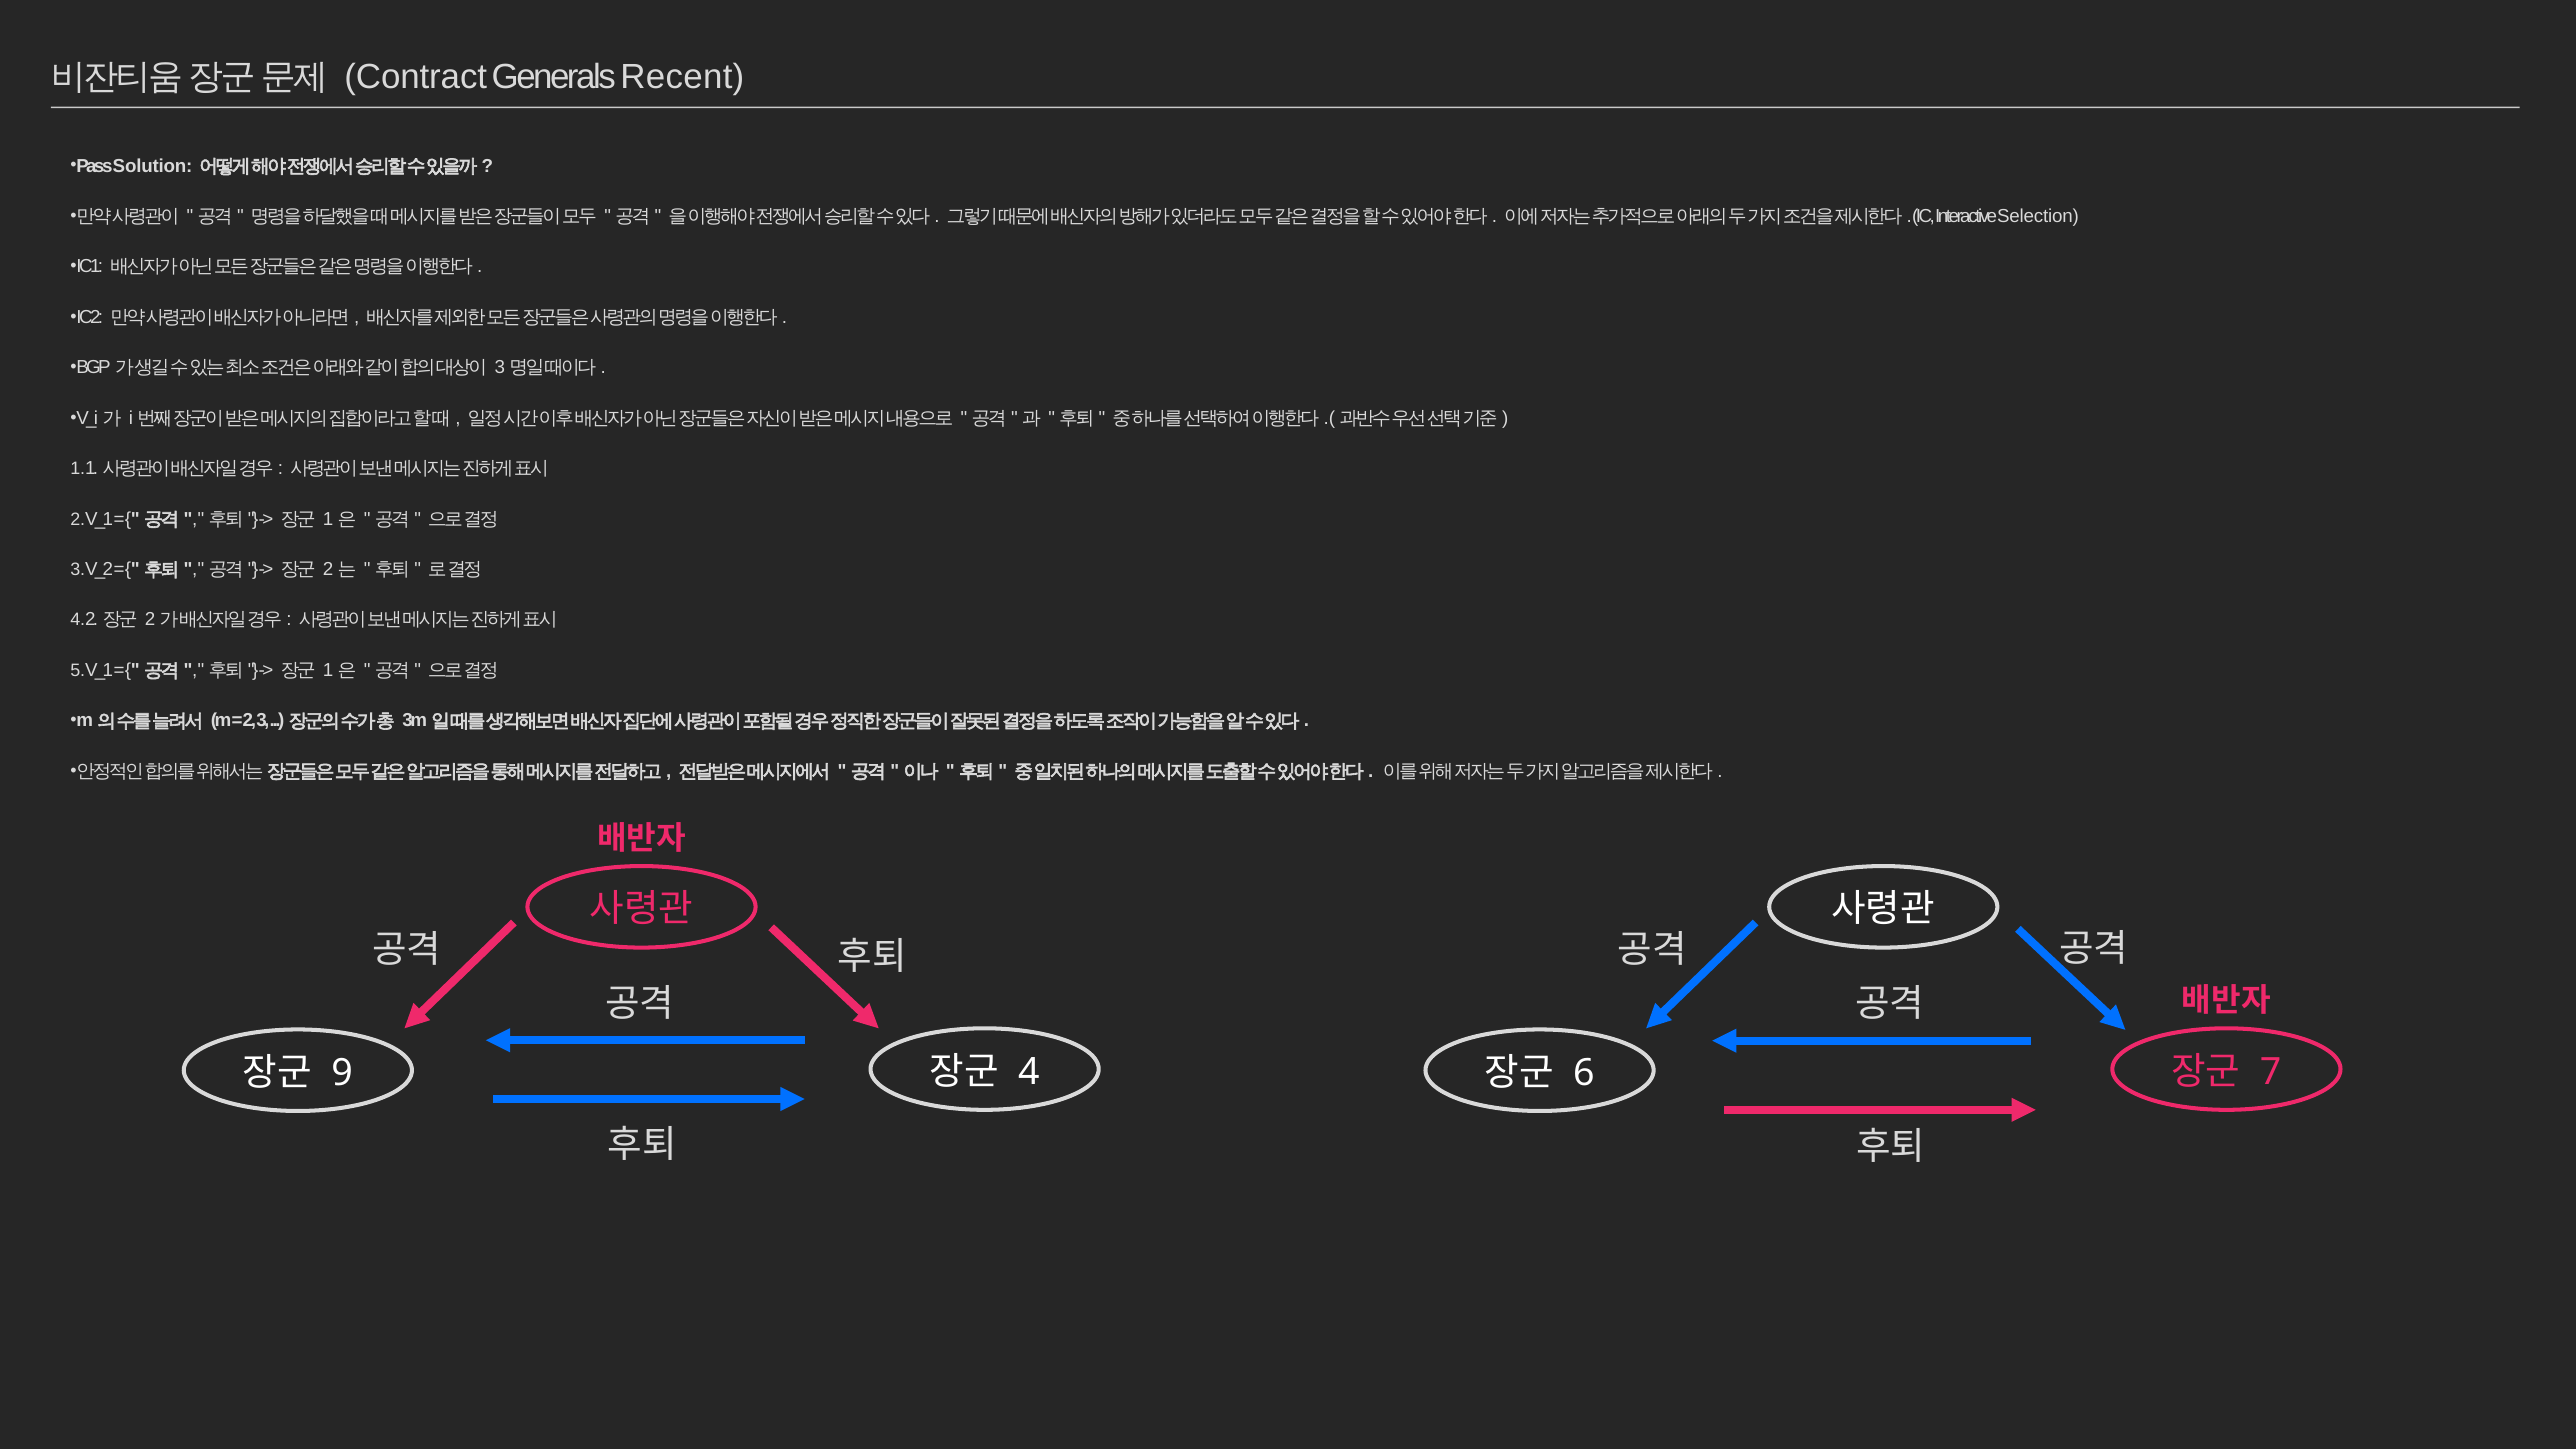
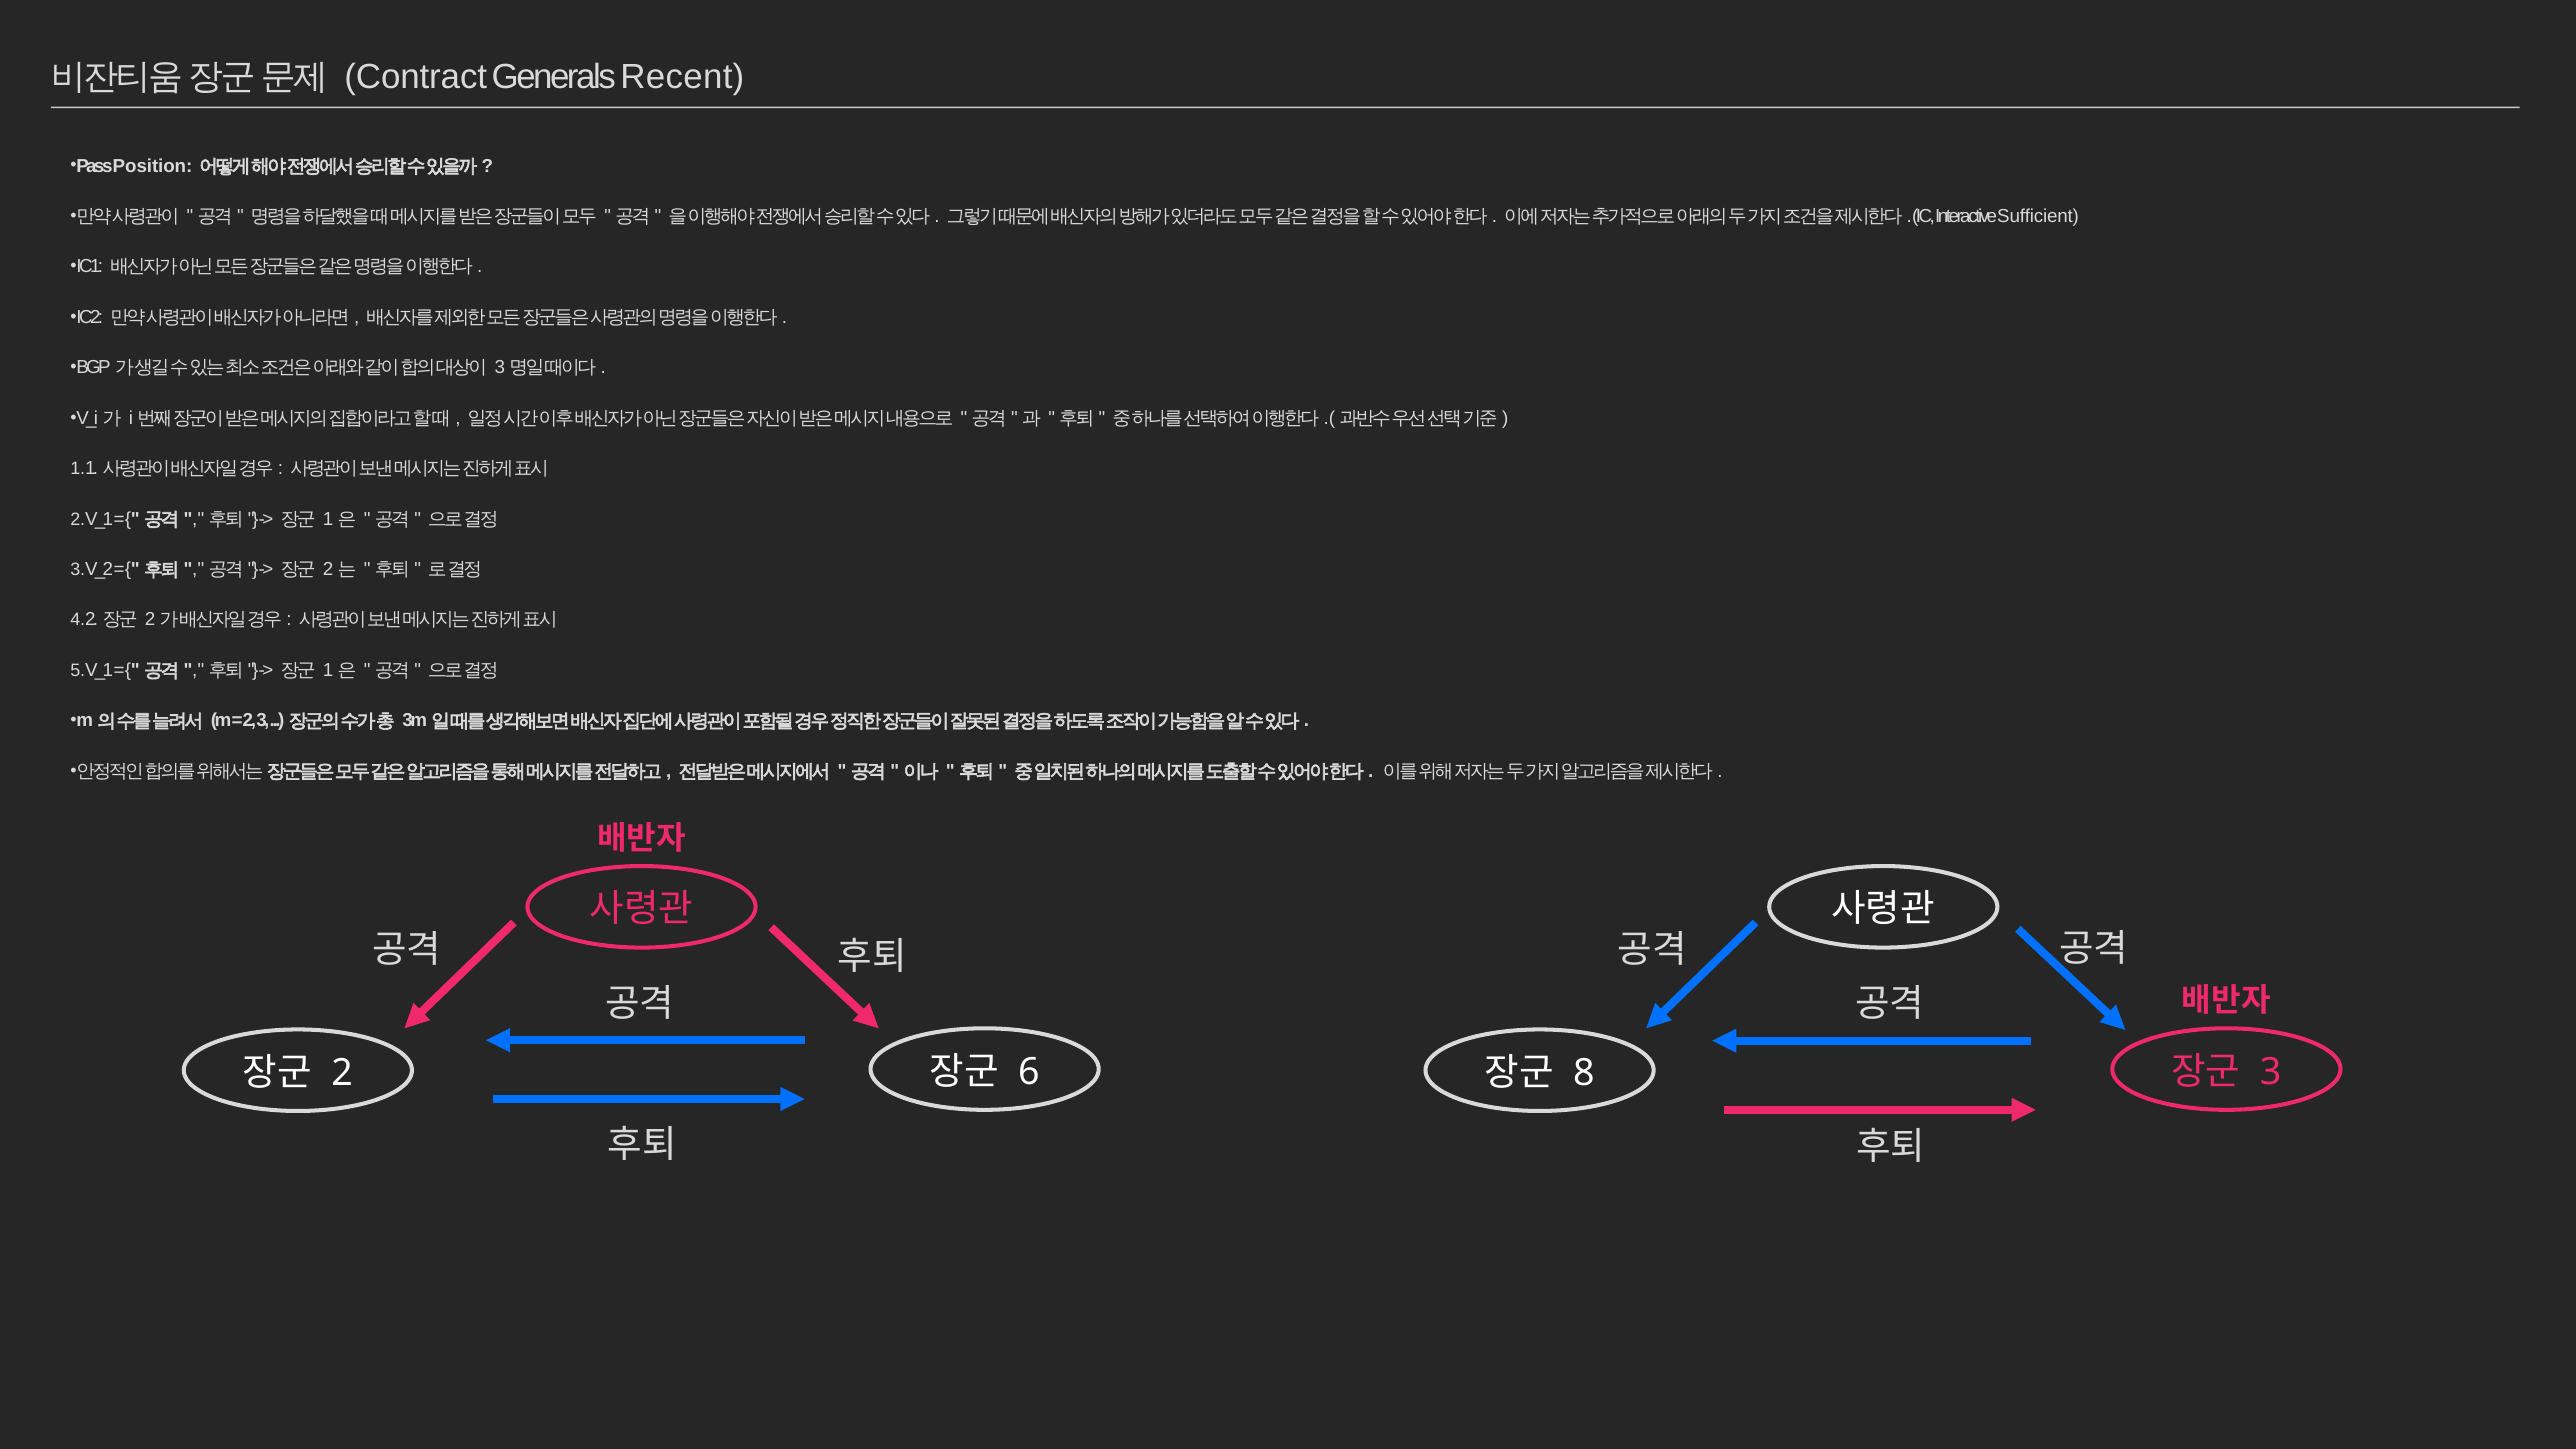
Solution: Solution -> Position (153, 166)
Selection: Selection -> Sufficient (2038, 216)
4: 4 -> 6 (1029, 1072)
7: 7 -> 3 (2271, 1072)
9: 9 -> 2 (342, 1073)
6: 6 -> 8 (1584, 1073)
